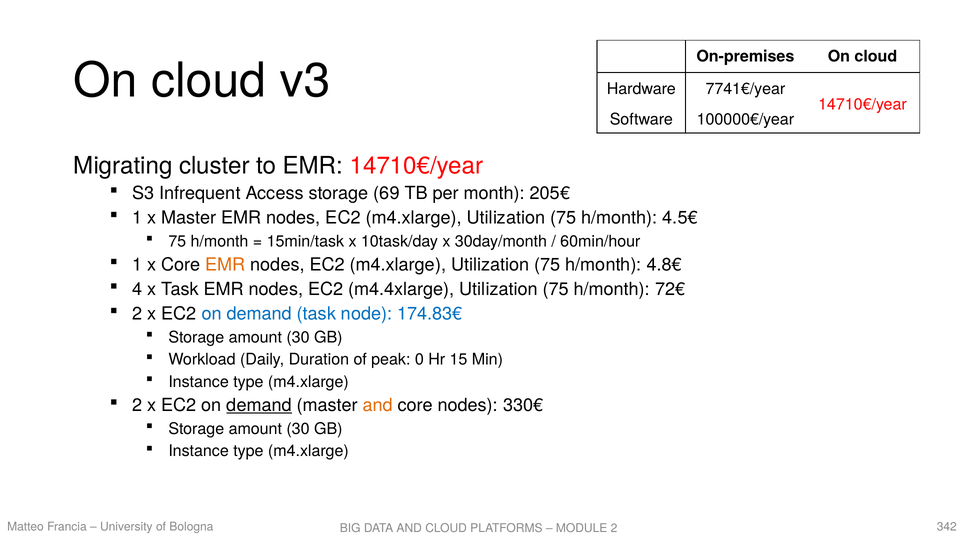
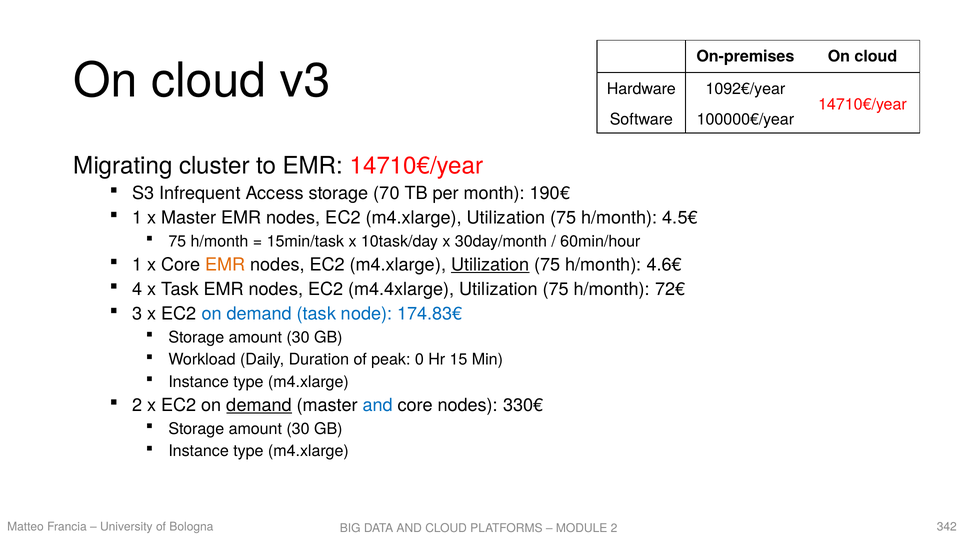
7741€/year: 7741€/year -> 1092€/year (745, 89)
69: 69 -> 70 (387, 194)
205€: 205€ -> 190€ (550, 194)
Utilization underline: none -> present (490, 265)
4.8€: 4.8€ -> 4.6€ (664, 265)
2: 2 -> 3 (137, 314)
and colour: orange -> blue (378, 406)
